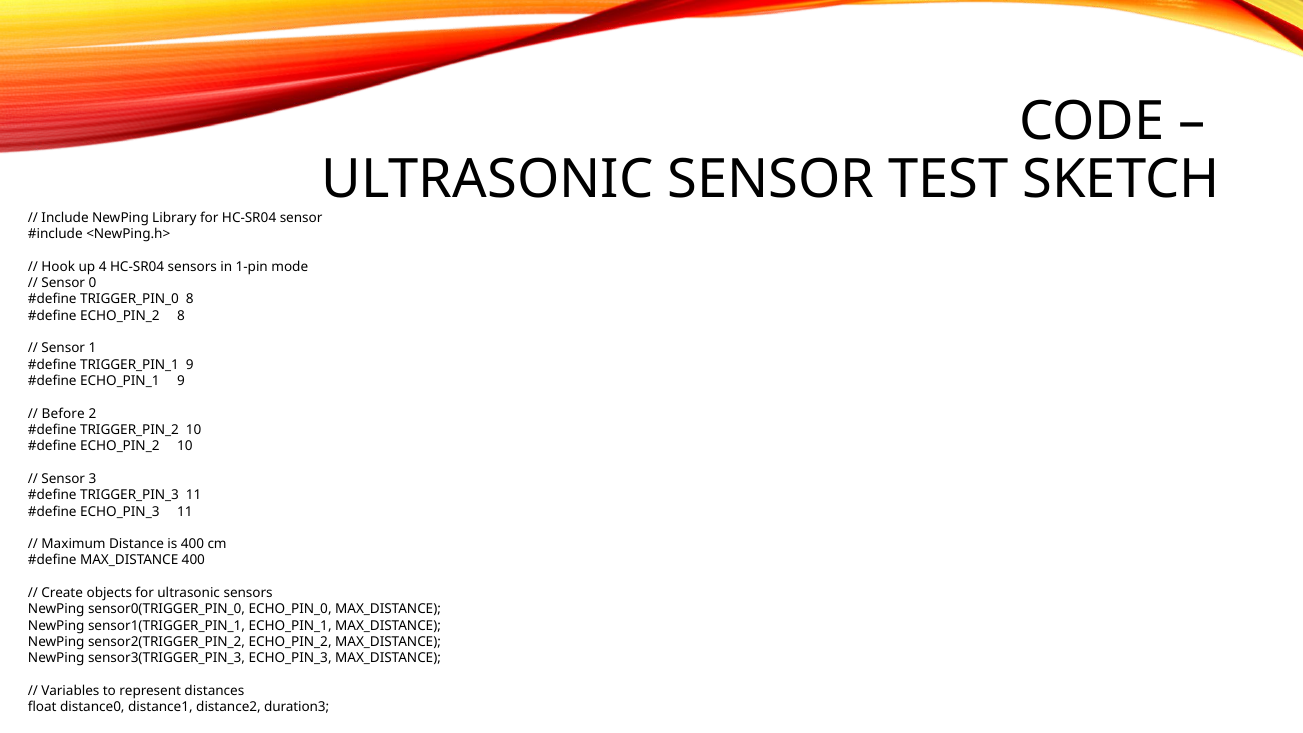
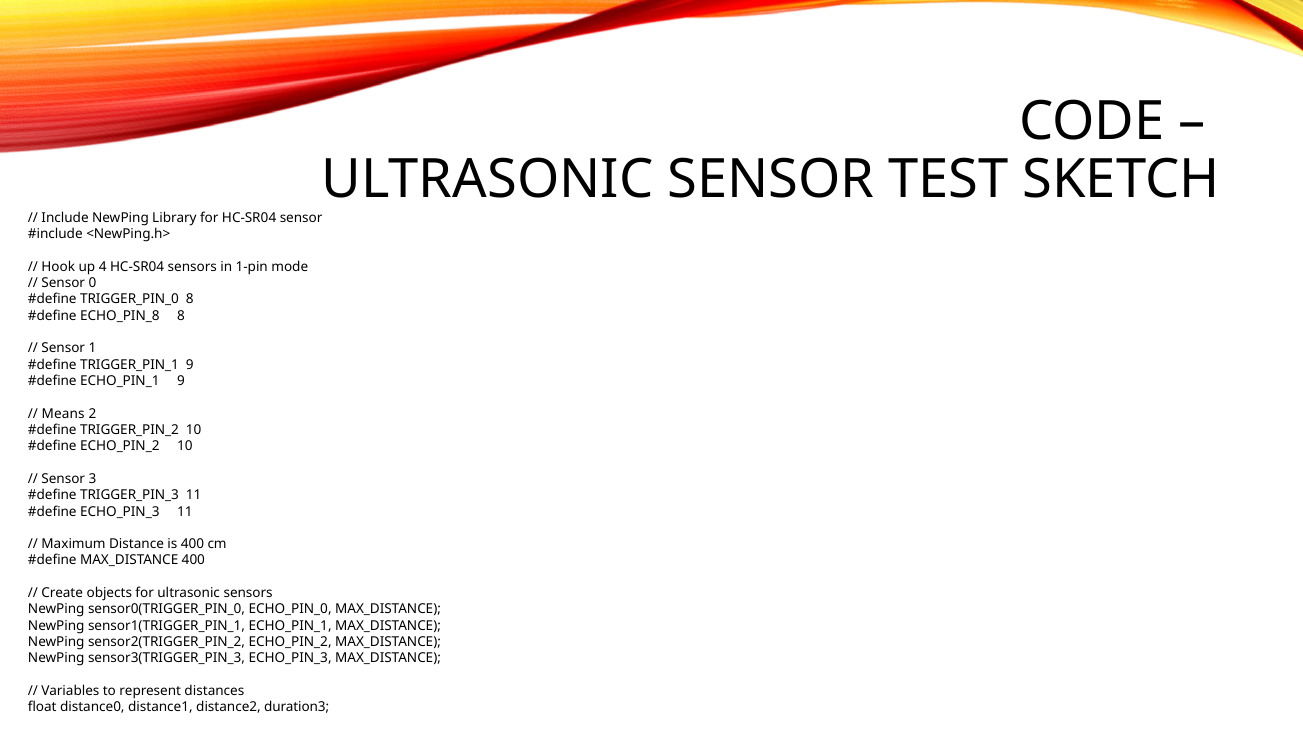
ECHO_PIN_2: ECHO_PIN_2 -> ECHO_PIN_8 (120, 316)
Before: Before -> Means (63, 414)
